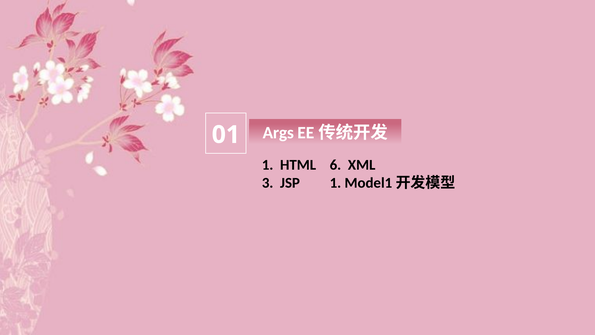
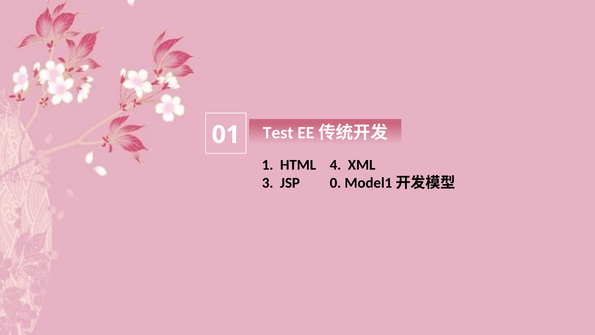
Args: Args -> Test (278, 133)
6: 6 -> 4 (335, 165)
JSP 1: 1 -> 0 (335, 183)
